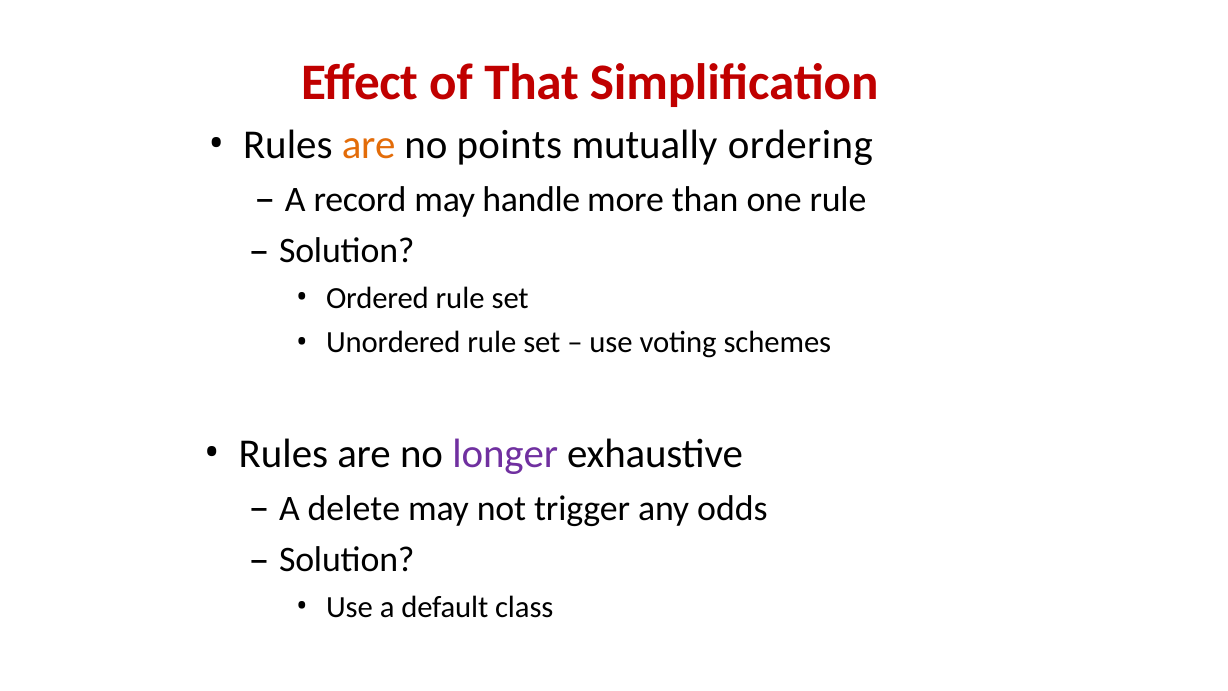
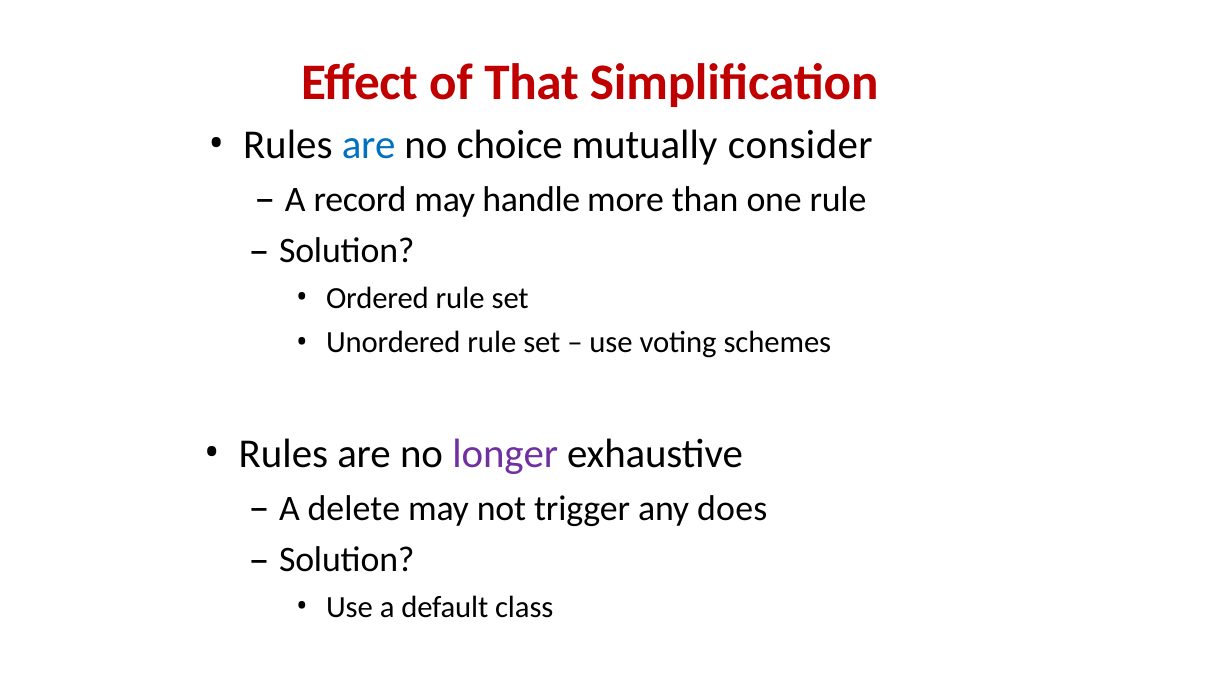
are colour: orange -> blue (369, 145)
points: points -> choice (510, 145)
ordering: ordering -> consider (800, 145)
odds: odds -> does (732, 508)
